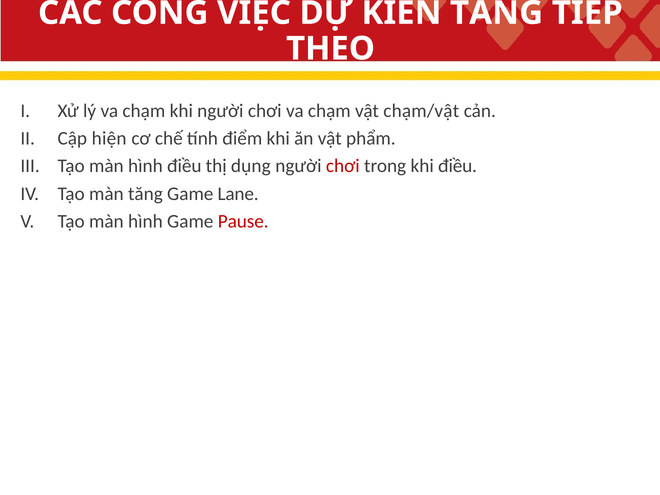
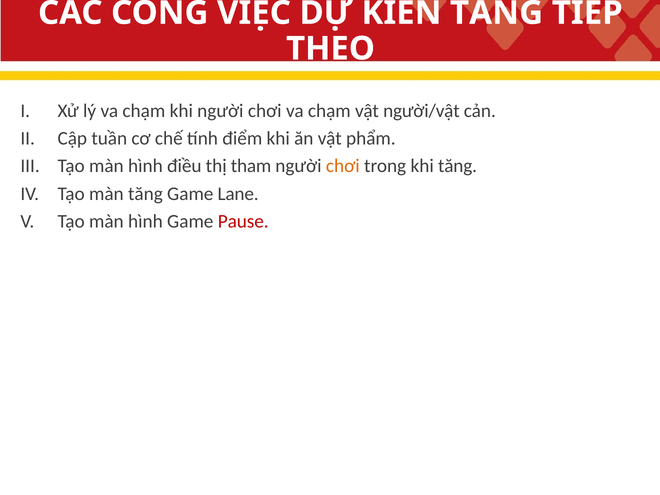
chạm/vật: chạm/vật -> người/vật (421, 111)
hiện: hiện -> tuần (109, 138)
dụng: dụng -> tham (251, 166)
chơi colour: red -> orange (343, 166)
khi điều: điều -> tăng (458, 166)
